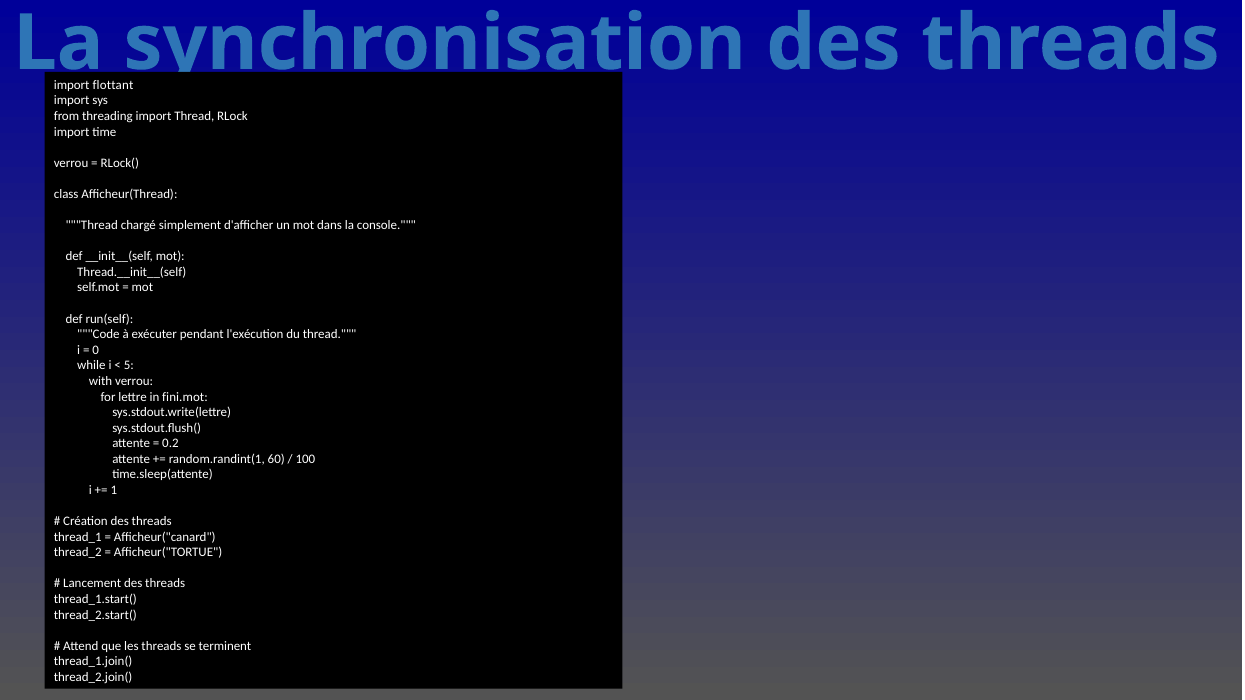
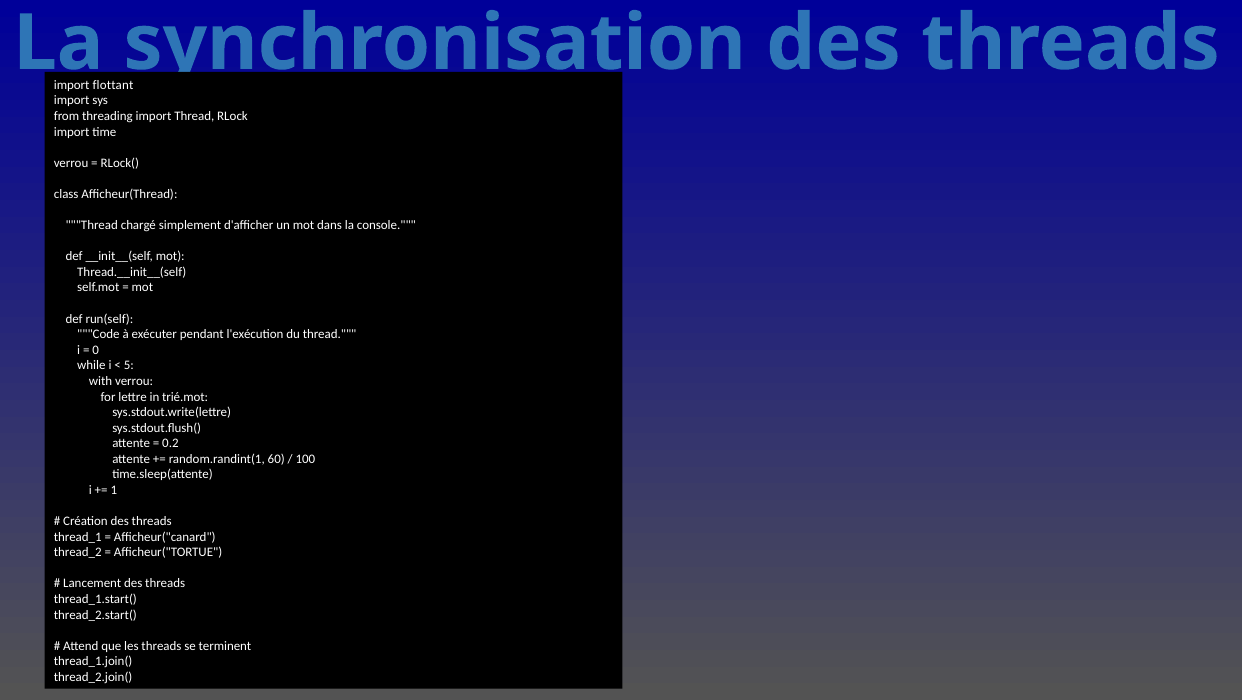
fini.mot: fini.mot -> trié.mot (185, 397)
